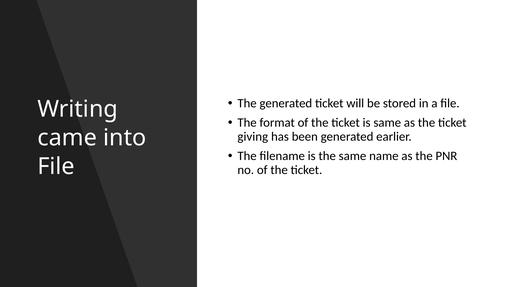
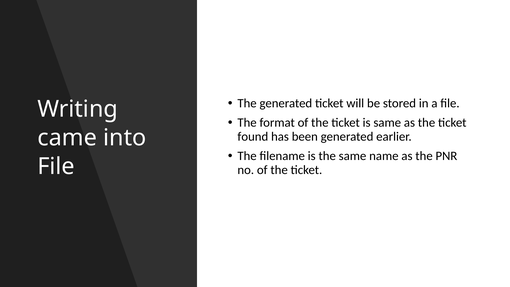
giving: giving -> found (253, 137)
